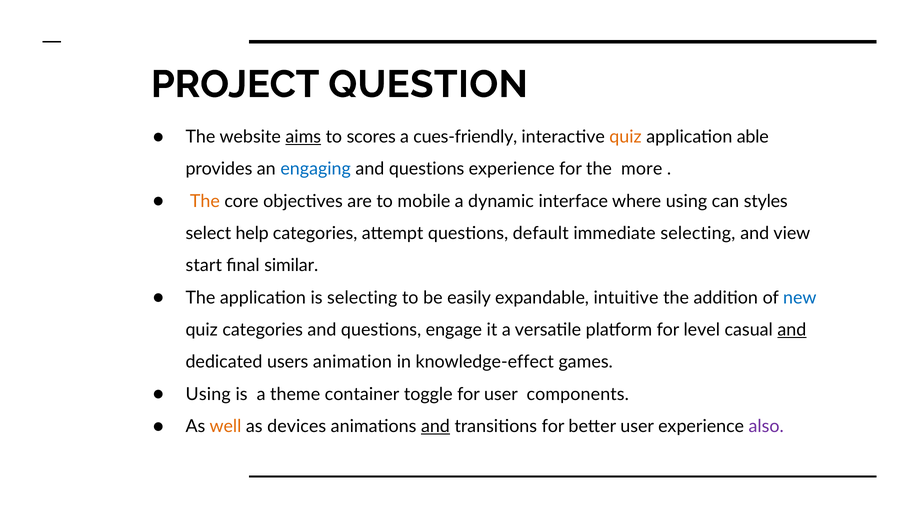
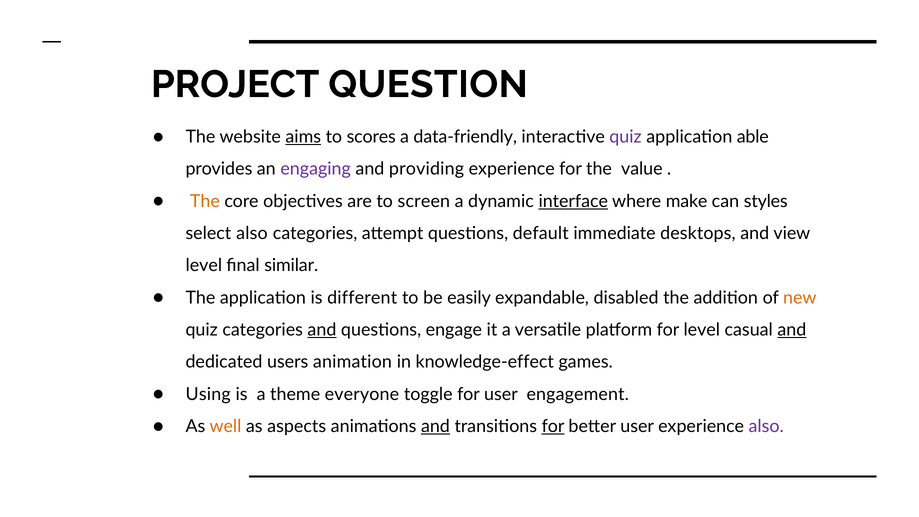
cues-friendly: cues-friendly -> data-friendly (465, 137)
quiz colour: orange -> purple (625, 137)
engaging colour: blue -> purple (316, 169)
questions: questions -> providing (427, 169)
more: more -> value (642, 169)
mobile: mobile -> screen (424, 201)
interface underline: none -> present (573, 201)
where using: using -> make (687, 201)
select help: help -> also (252, 233)
immediate selecting: selecting -> desktops (698, 233)
start: start -> level (204, 266)
is selecting: selecting -> different (362, 298)
intuitive: intuitive -> disabled (626, 298)
new colour: blue -> orange (800, 298)
and underline: none -> present (322, 330)
container: container -> everyone (362, 394)
components: components -> engagement (578, 394)
devices: devices -> aspects (297, 426)
for underline: none -> present (553, 426)
